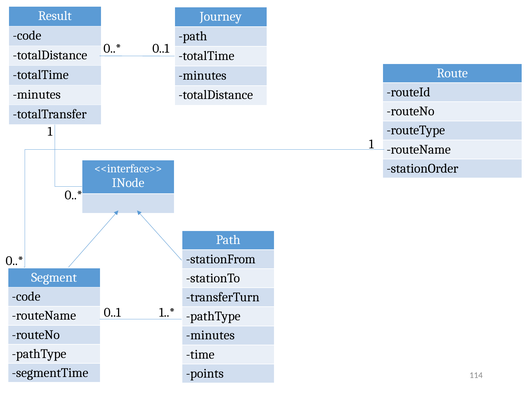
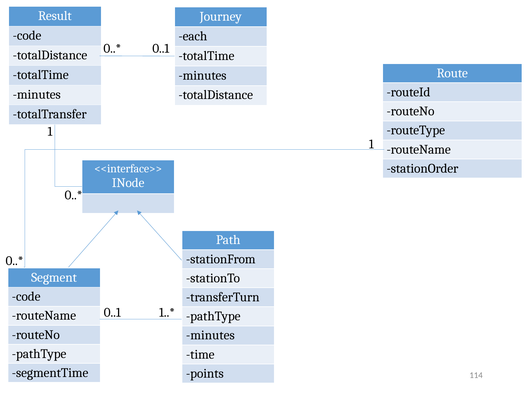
path: path -> each (193, 36)
